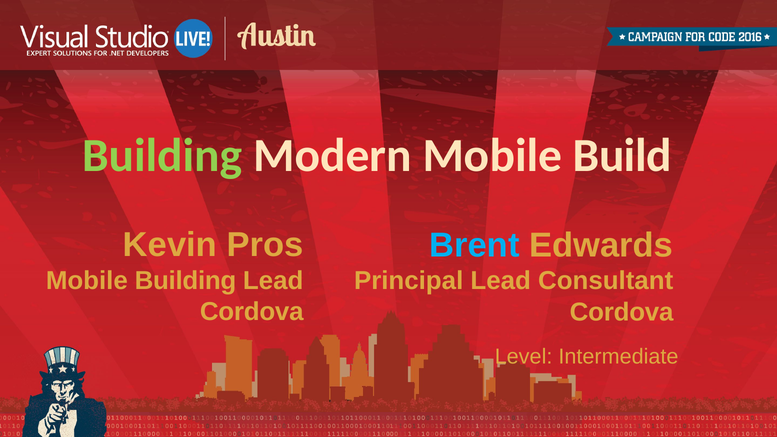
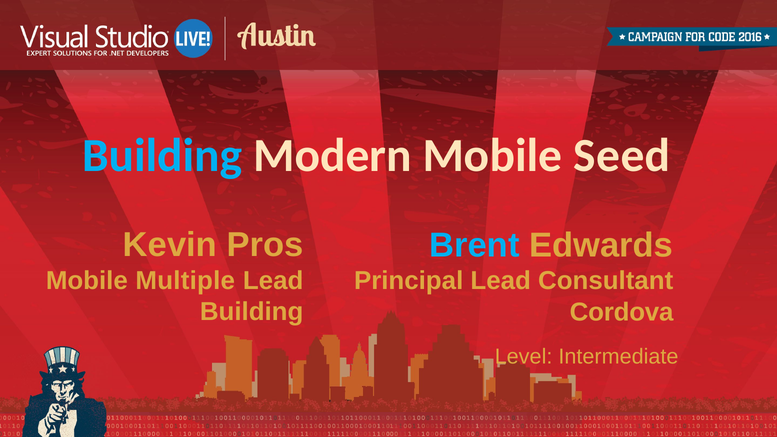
Building colour: light green -> light blue (162, 156)
Build: Build -> Seed (622, 156)
Mobile Building: Building -> Multiple (185, 281)
Cordova: Cordova -> Building (252, 312)
